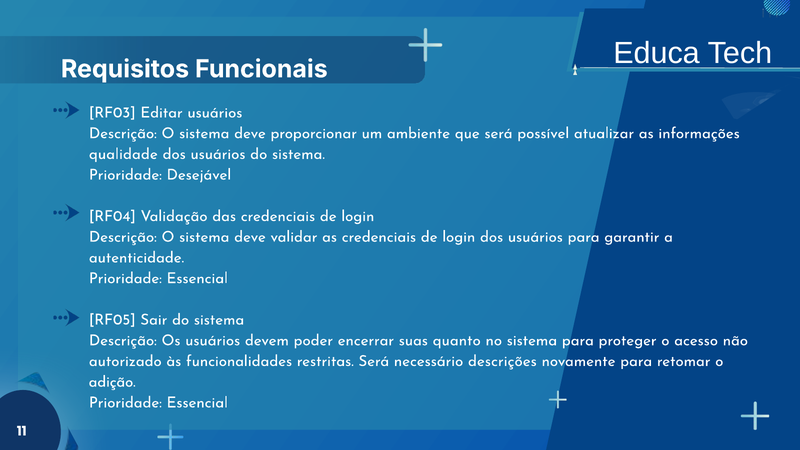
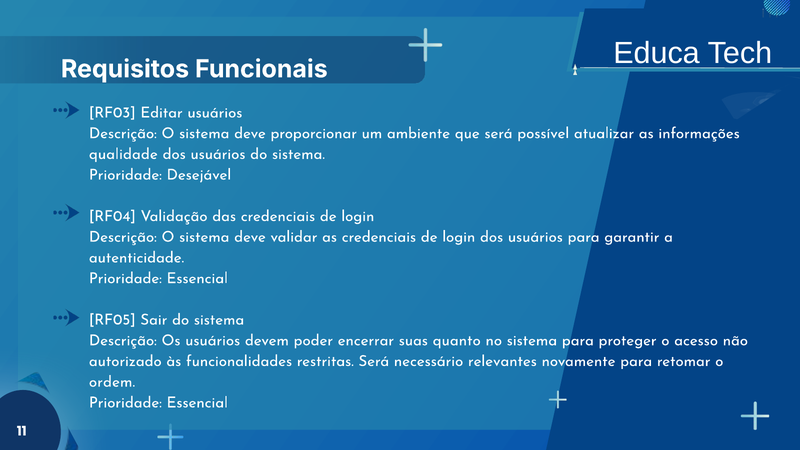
descrições: descrições -> relevantes (502, 361)
adição: adição -> ordem (112, 382)
